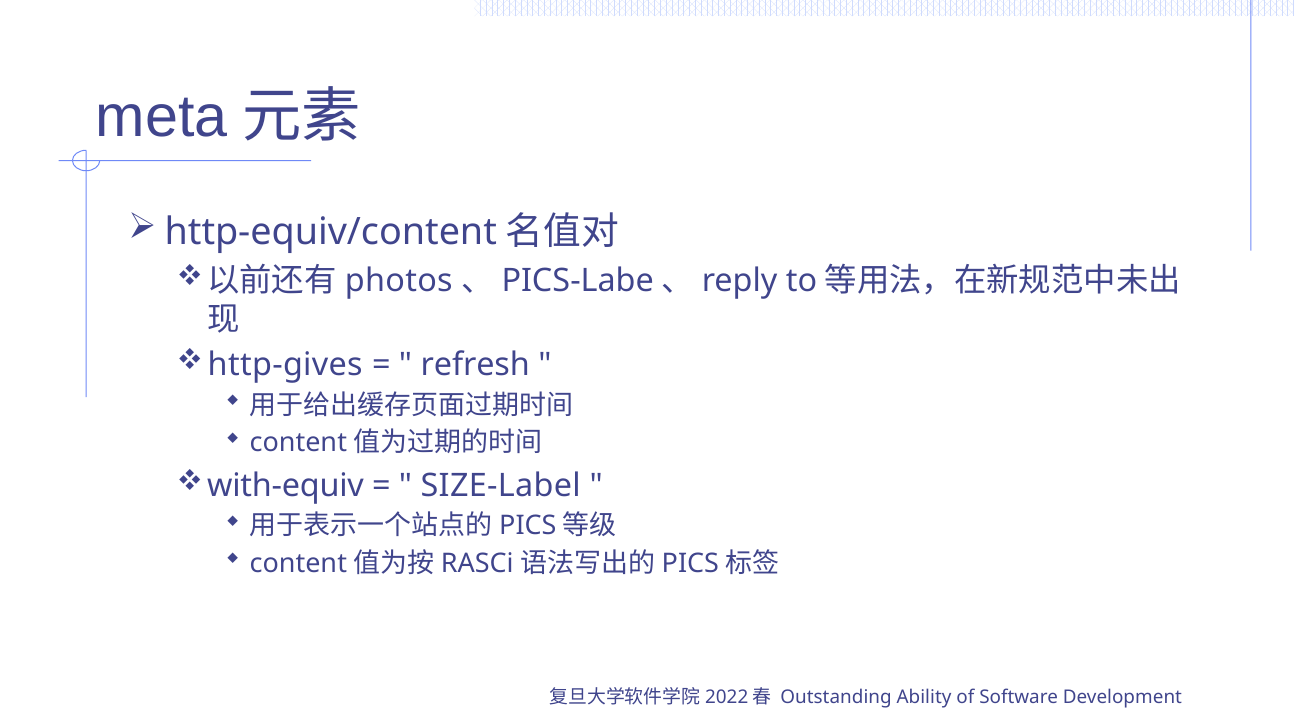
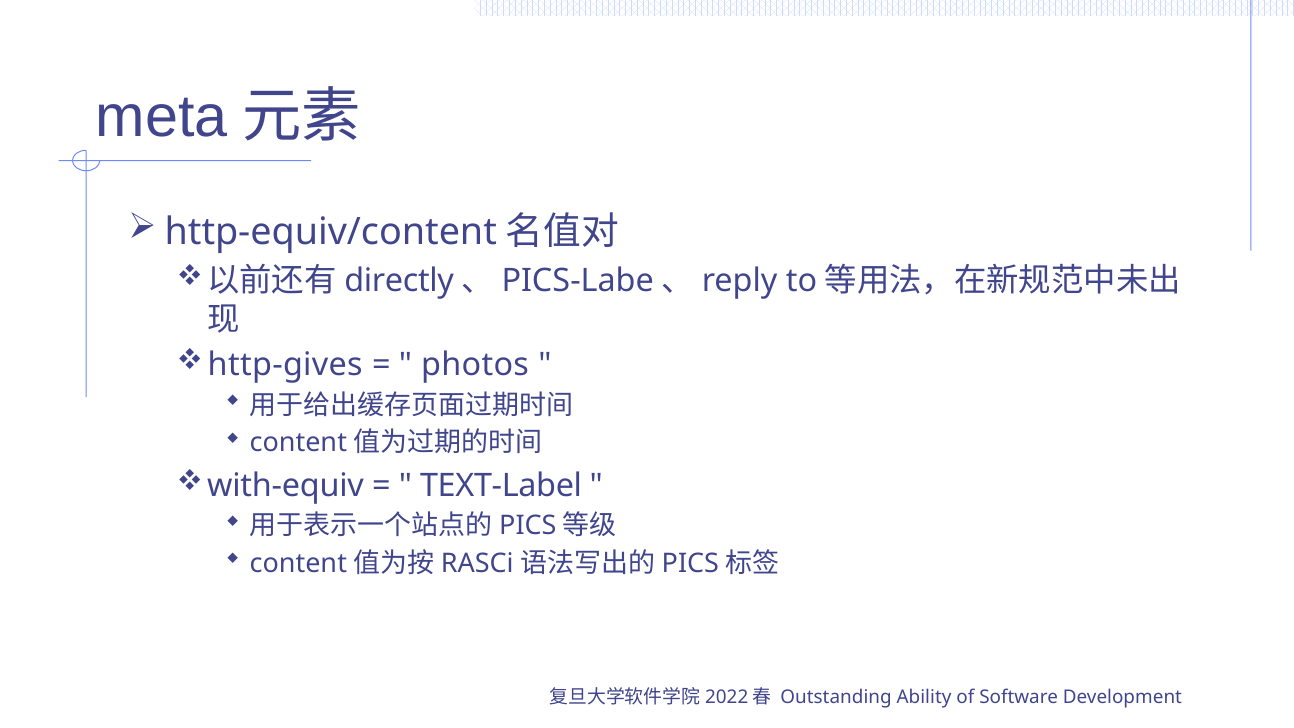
photos: photos -> directly (399, 281)
refresh: refresh -> photos (475, 365)
SIZE-Label: SIZE-Label -> TEXT-Label (501, 485)
